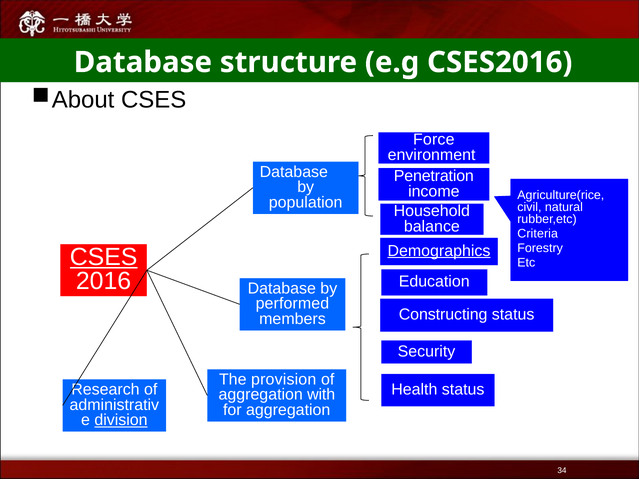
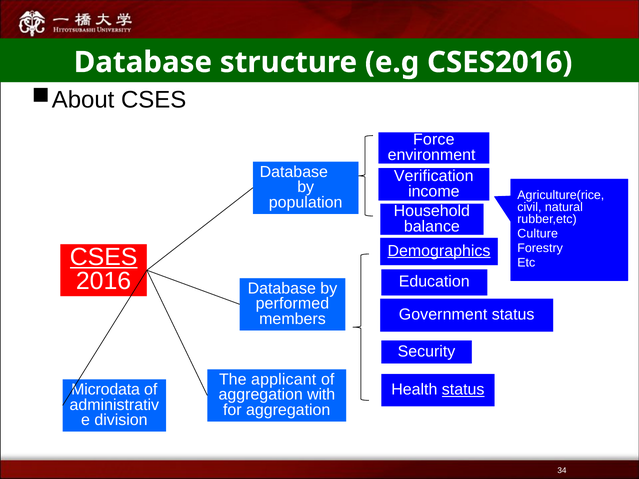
Penetration: Penetration -> Verification (434, 176)
Criteria: Criteria -> Culture (538, 234)
Constructing: Constructing -> Government (443, 315)
provision: provision -> applicant (284, 380)
Research: Research -> Microdata (106, 390)
status underline: none -> present (463, 390)
division underline: present -> none (121, 420)
